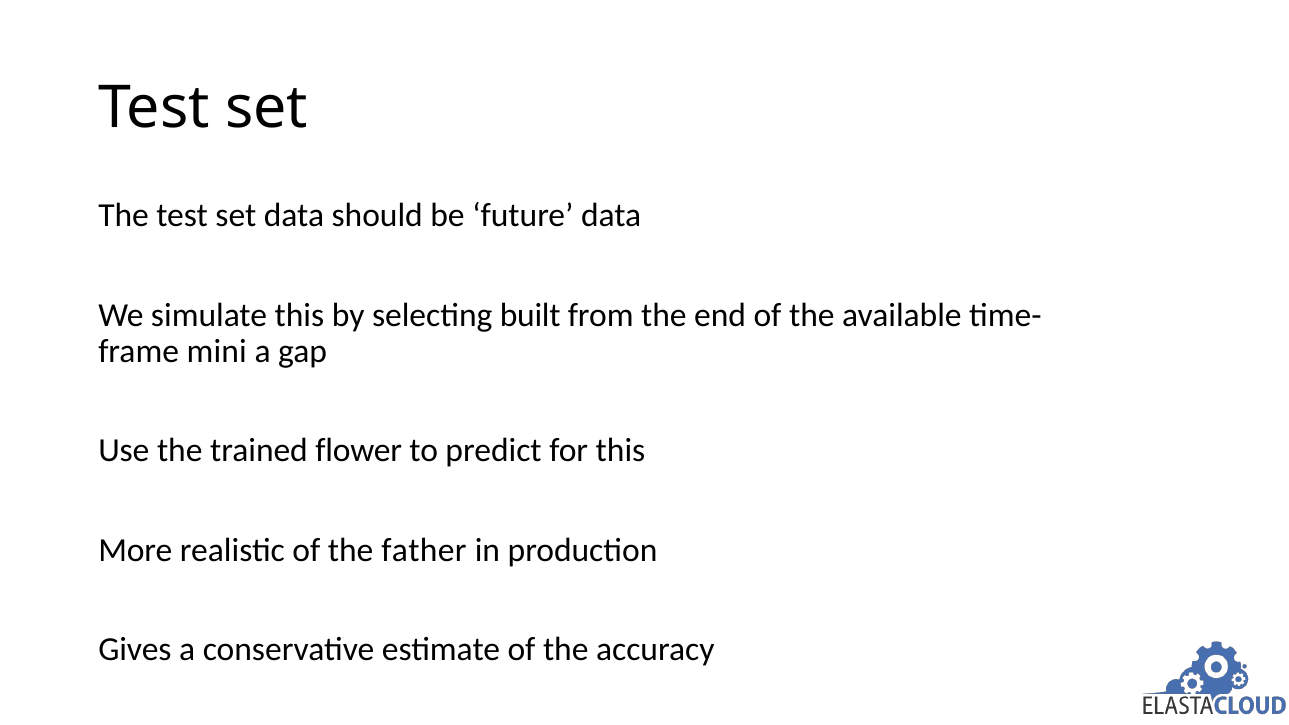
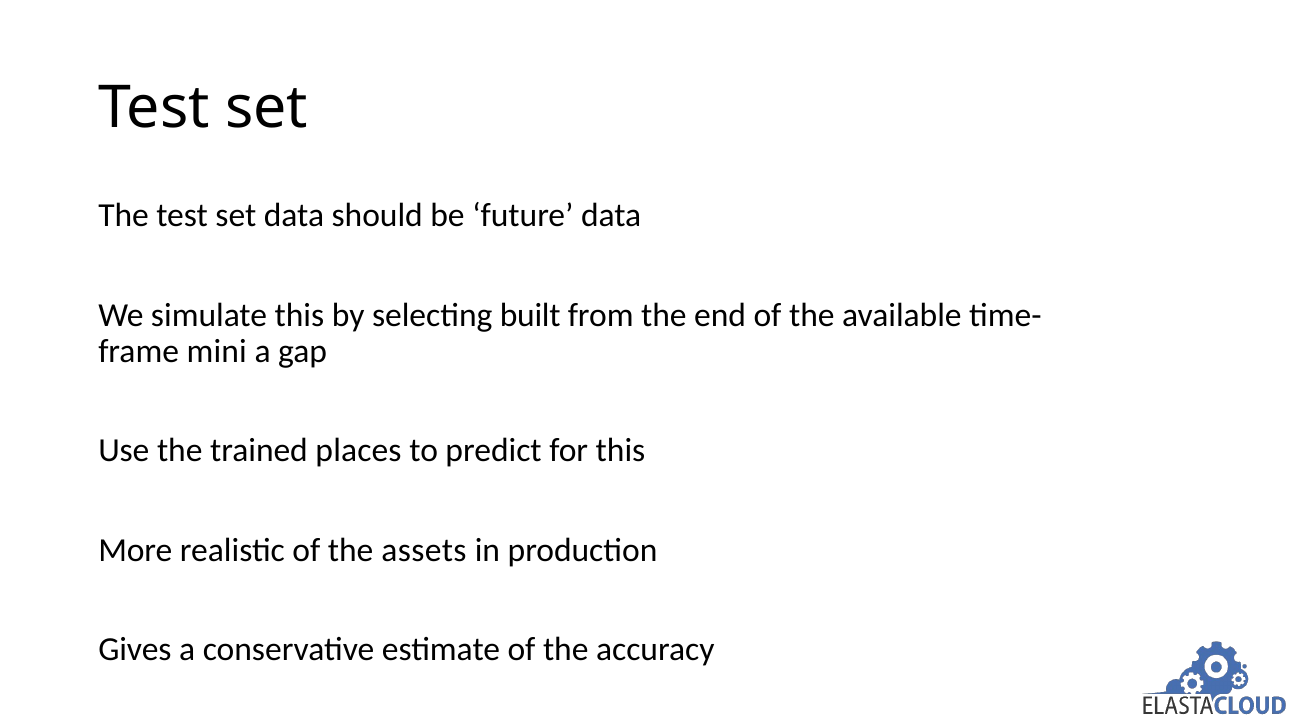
flower: flower -> places (359, 451)
father: father -> assets (424, 550)
